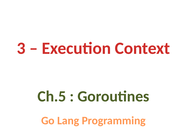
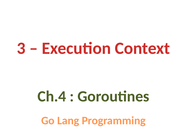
Ch.5: Ch.5 -> Ch.4 (52, 97)
